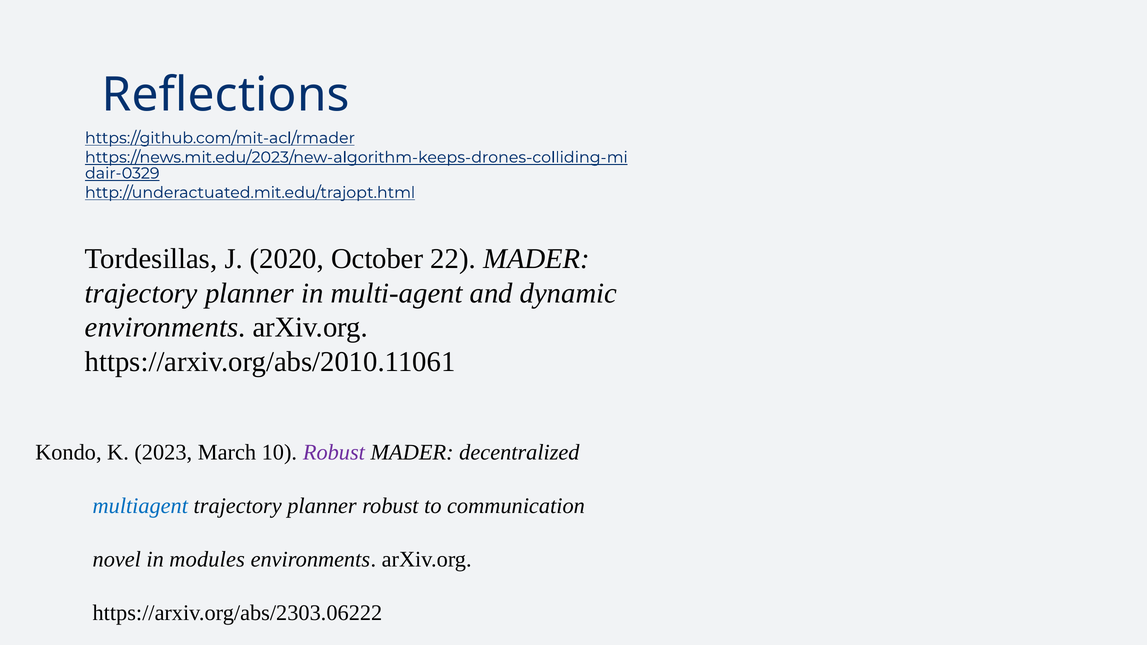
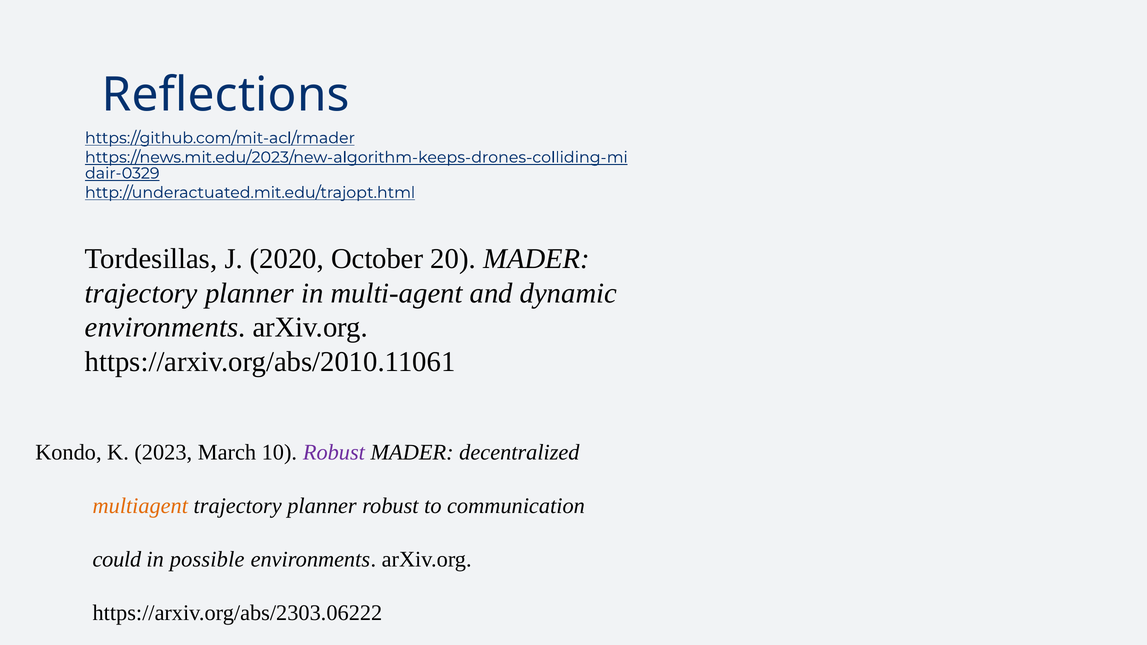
22: 22 -> 20 (453, 259)
multiagent colour: blue -> orange (140, 506)
novel: novel -> could (117, 559)
modules: modules -> possible (207, 559)
